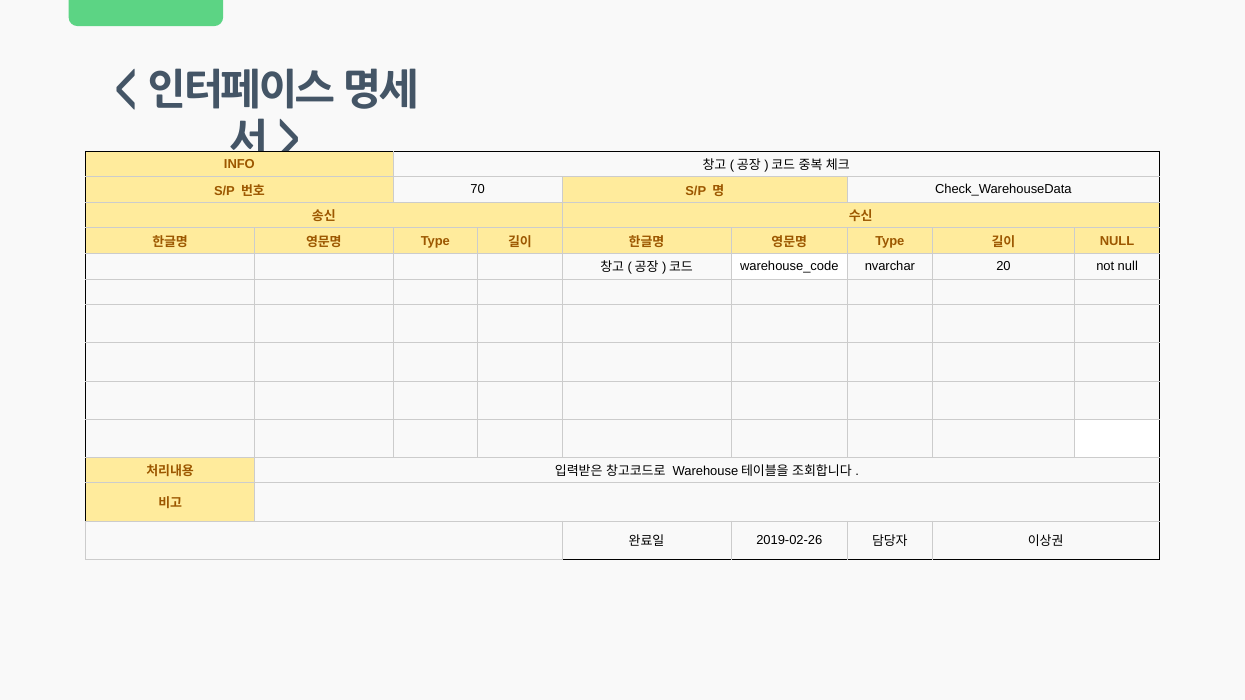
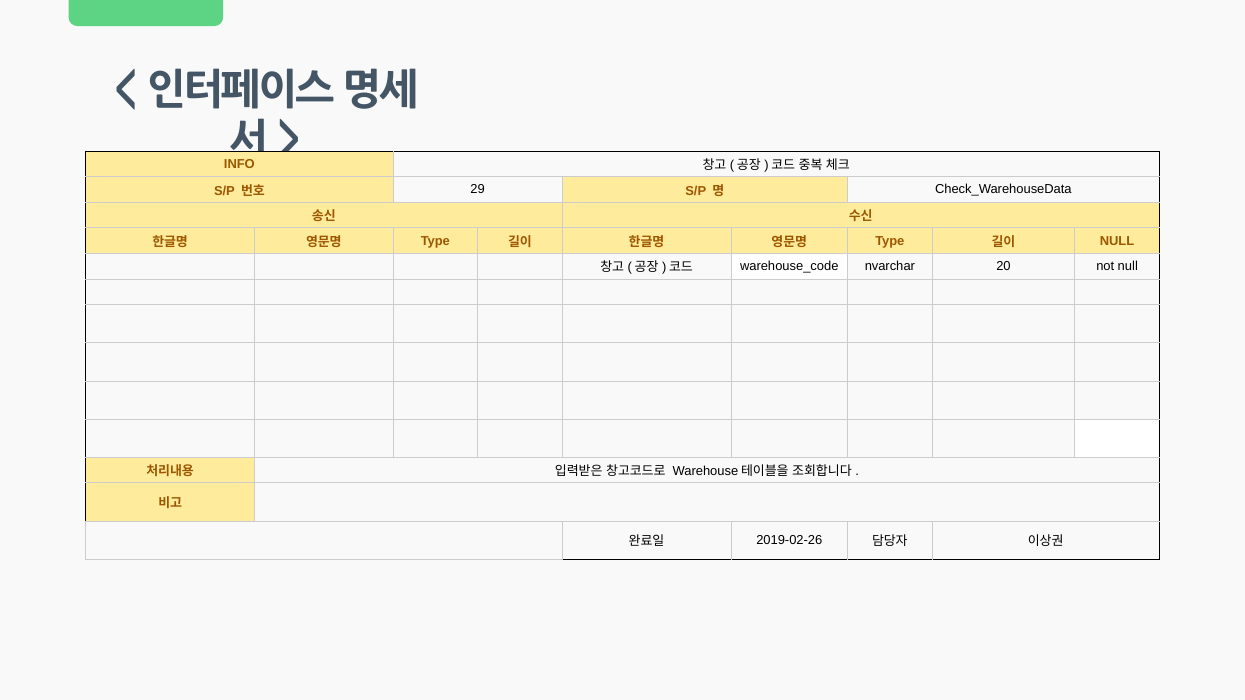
70: 70 -> 29 (478, 190)
